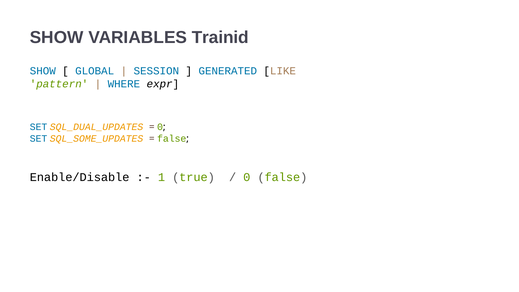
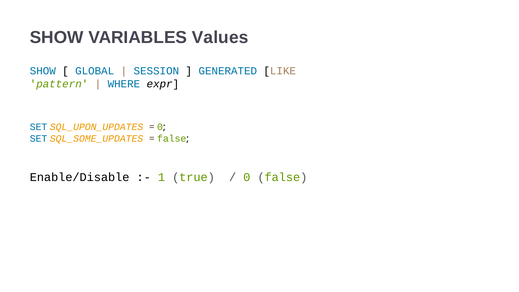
Trainid: Trainid -> Values (220, 38)
SQL_DUAL_UPDATES: SQL_DUAL_UPDATES -> SQL_UPON_UPDATES (97, 127)
